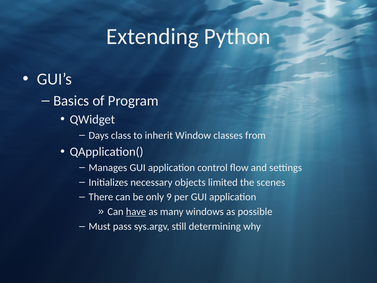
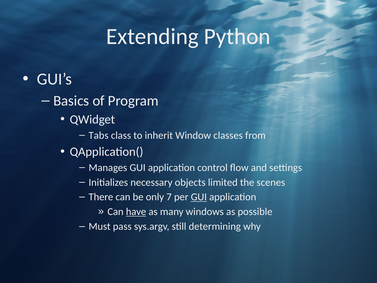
Days: Days -> Tabs (99, 135)
9: 9 -> 7 (169, 197)
GUI underline: none -> present (199, 197)
